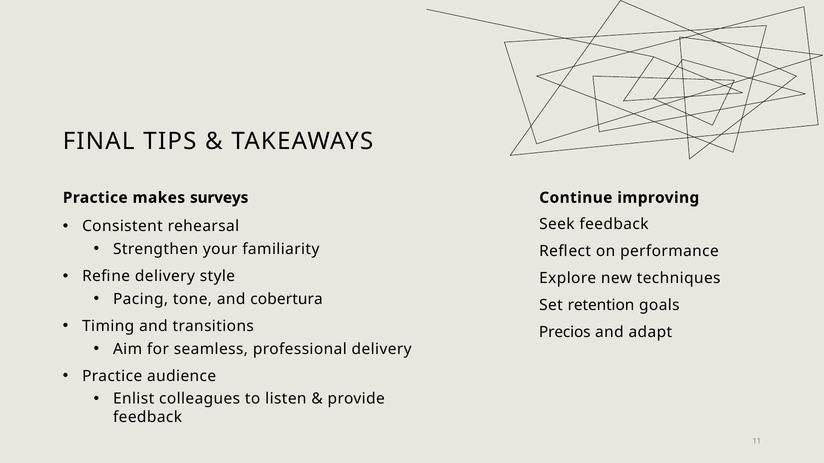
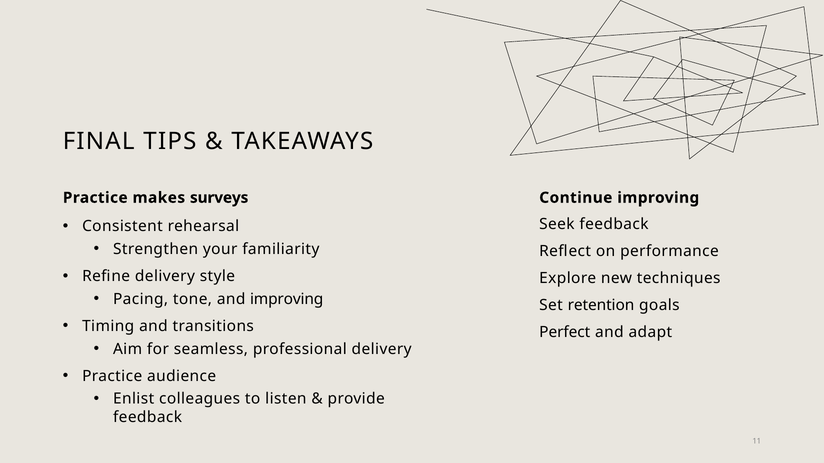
and cobertura: cobertura -> improving (287, 299)
Precios: Precios -> Perfect (565, 333)
